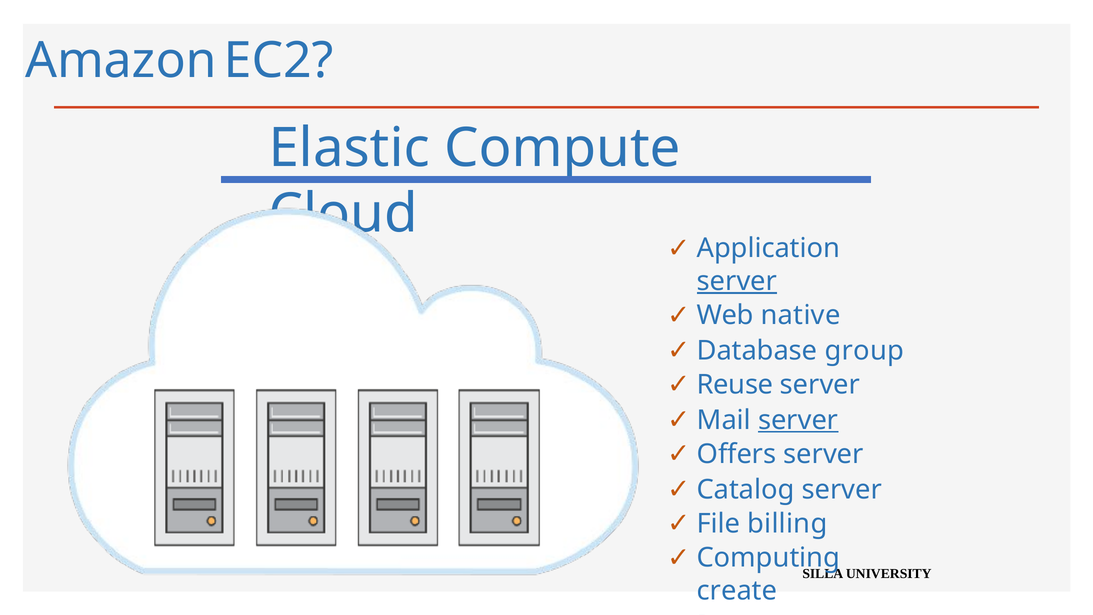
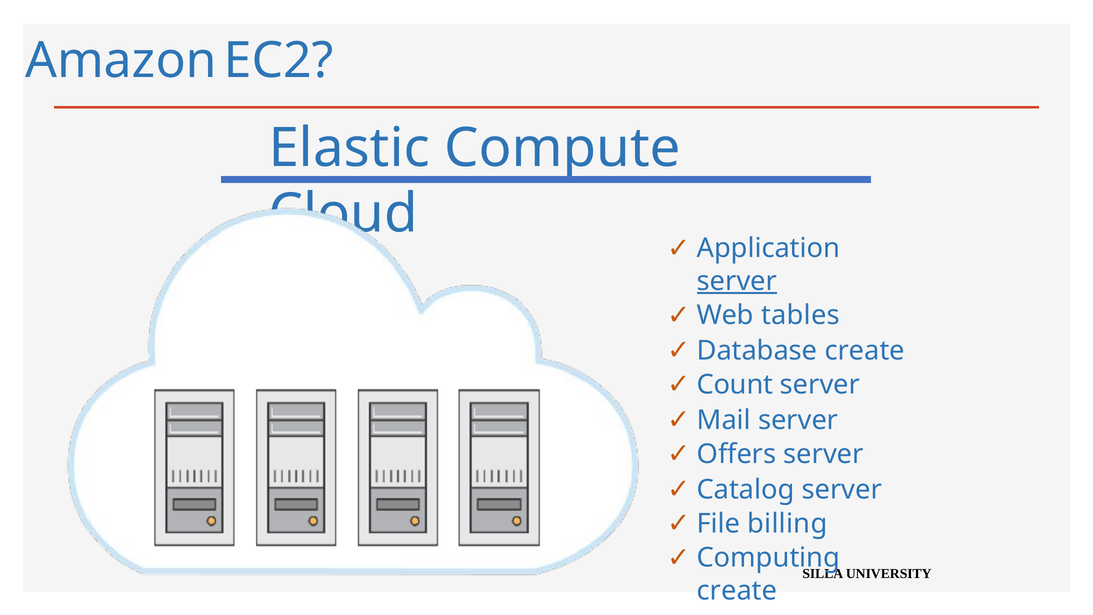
native: native -> tables (801, 315)
Database group: group -> create (865, 351)
Reuse: Reuse -> Count (735, 385)
server underline: present -> none (798, 420)
